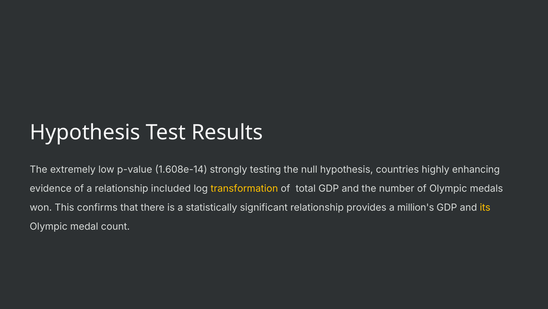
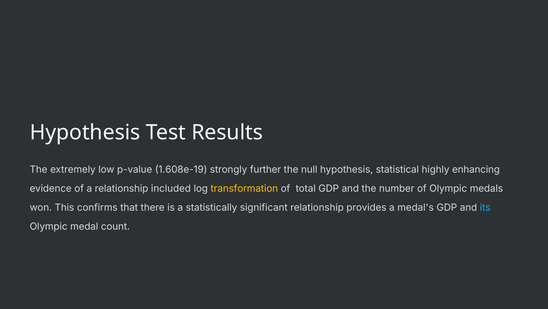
1.608e-14: 1.608e-14 -> 1.608e-19 (181, 169)
testing: testing -> further (266, 169)
countries: countries -> statistical (397, 169)
million's: million's -> medal's (416, 207)
its colour: yellow -> light blue (485, 207)
